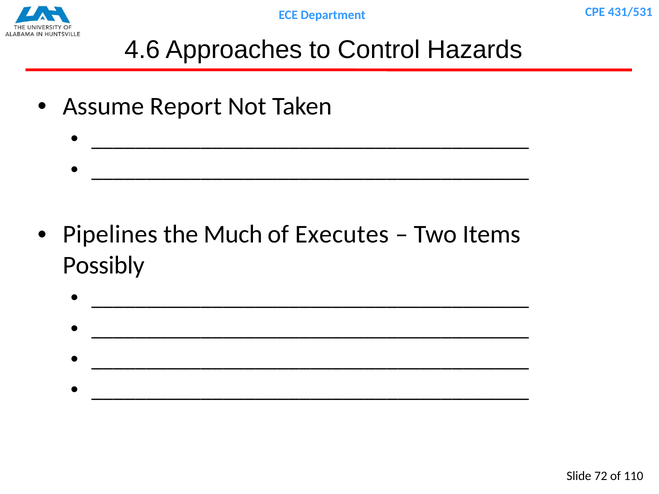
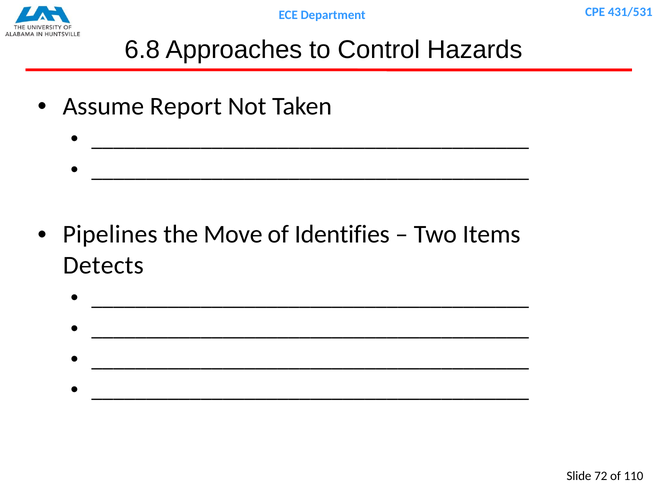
4.6: 4.6 -> 6.8 (142, 50)
Much: Much -> Move (233, 235)
Executes: Executes -> Identifies (342, 235)
Possibly: Possibly -> Detects (103, 265)
